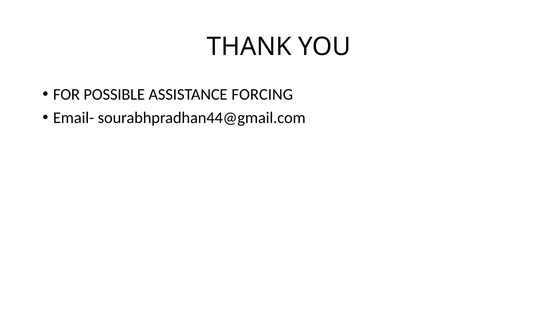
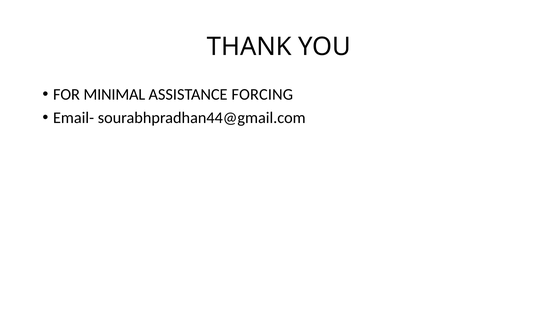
POSSIBLE: POSSIBLE -> MINIMAL (114, 94)
